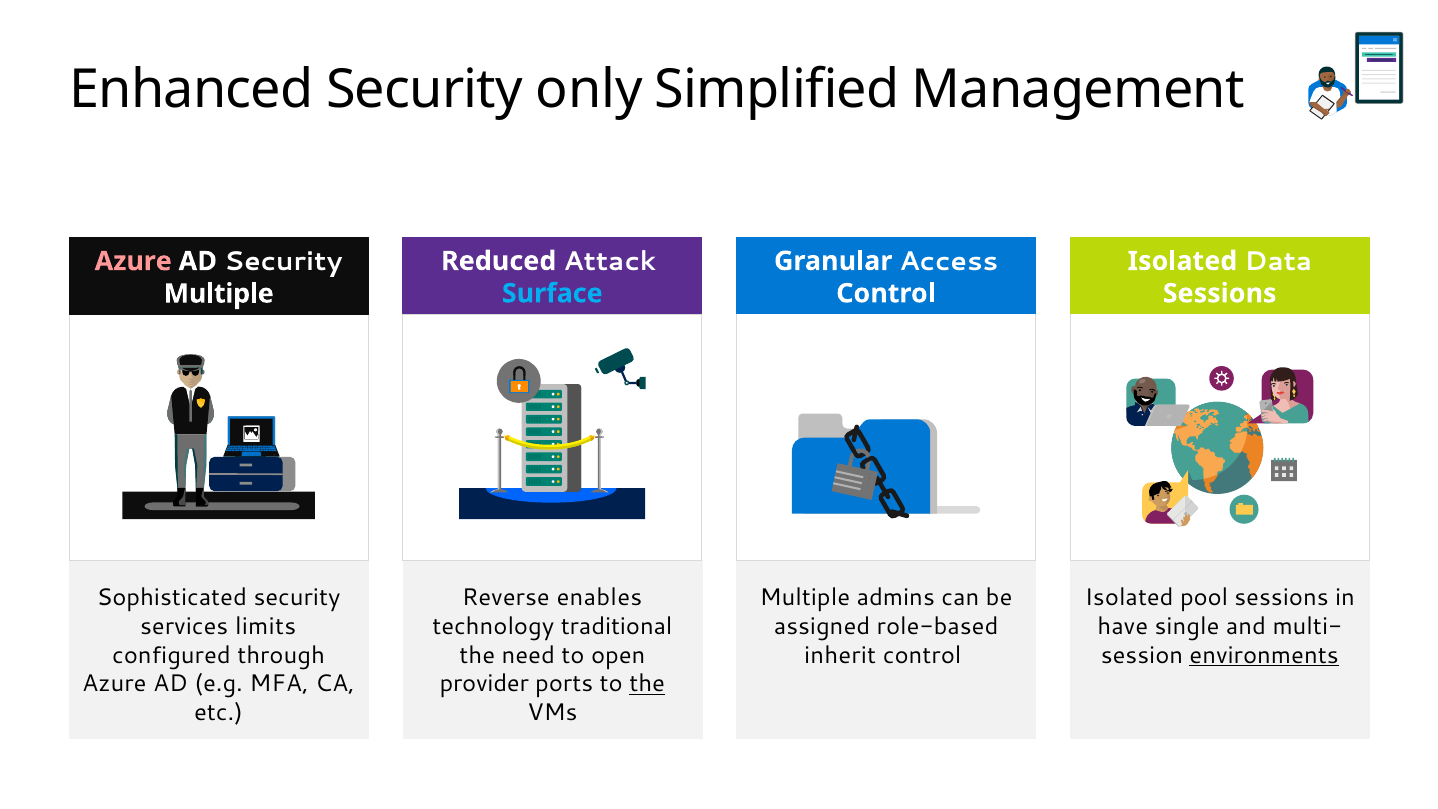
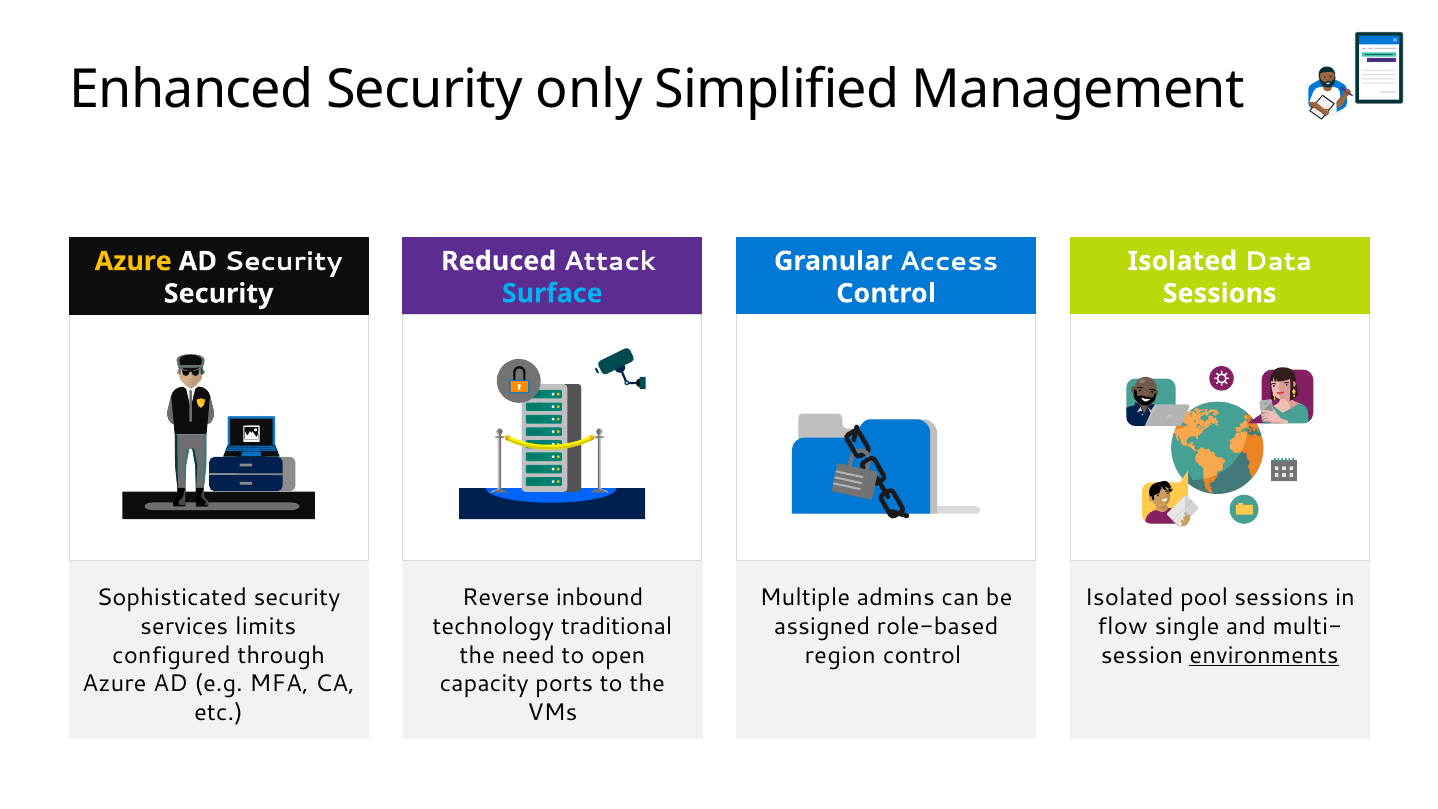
Azure colour: pink -> yellow (133, 261)
Multiple: Multiple -> Security (219, 294)
enables: enables -> inbound (600, 598)
have: have -> flow (1123, 626)
inherit: inherit -> region (840, 655)
provider: provider -> capacity (484, 684)
the underline: present -> none (647, 684)
